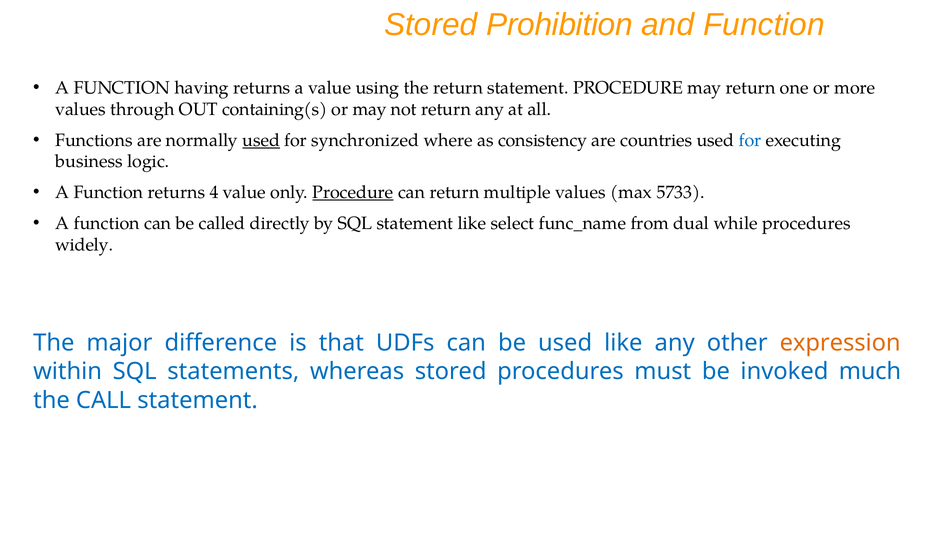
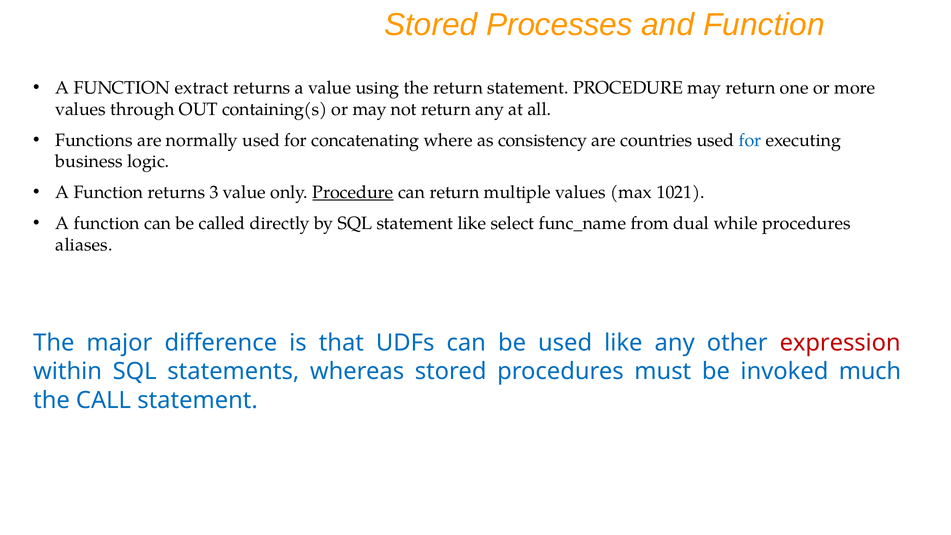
Prohibition: Prohibition -> Processes (559, 25)
having: having -> extract (202, 88)
used underline: present -> none (261, 140)
synchronized: synchronized -> concatenating (365, 140)
4: 4 -> 3 (214, 192)
5733: 5733 -> 1021 (681, 192)
widely: widely -> aliases (84, 245)
expression colour: orange -> red (840, 343)
